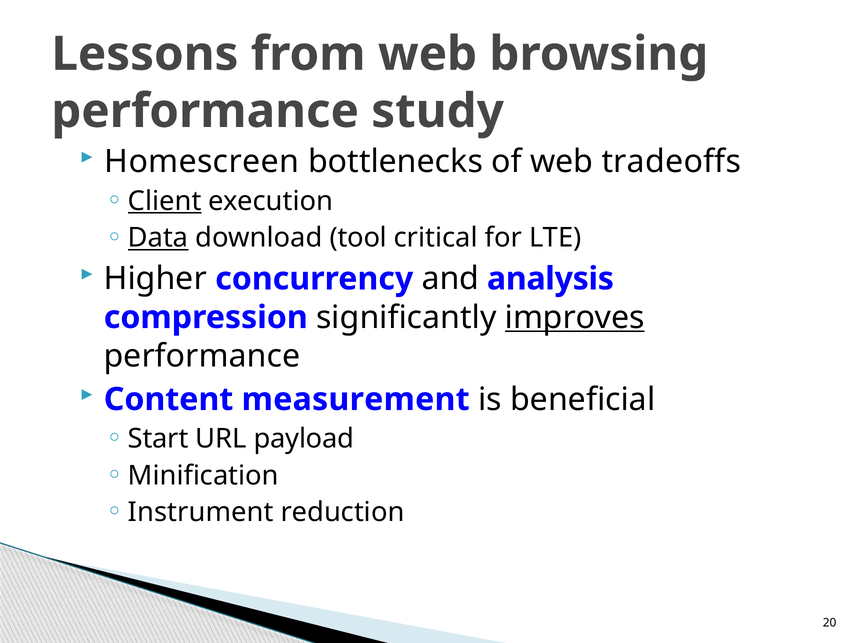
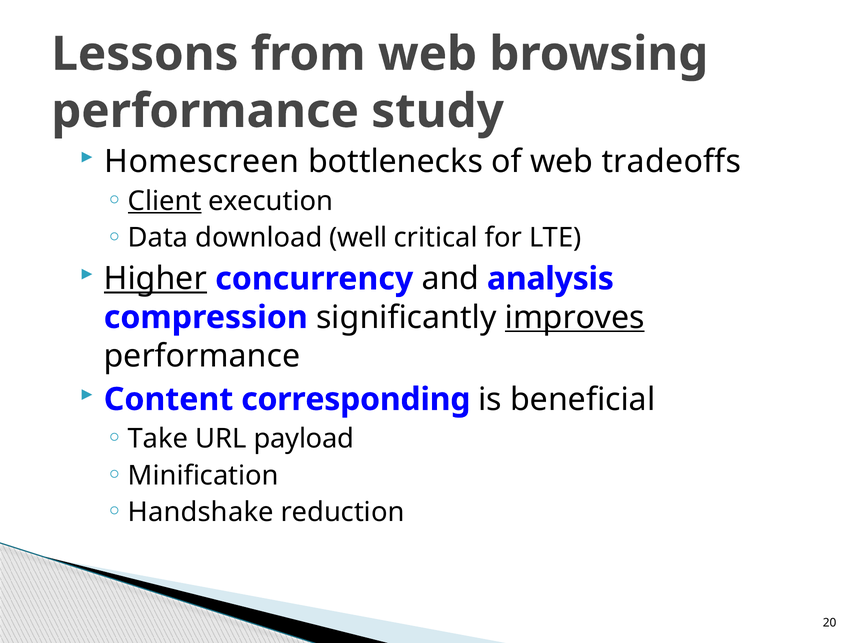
Data underline: present -> none (158, 238)
tool: tool -> well (358, 238)
Higher underline: none -> present (155, 279)
measurement: measurement -> corresponding (356, 399)
Start: Start -> Take (158, 439)
Instrument: Instrument -> Handshake (201, 512)
